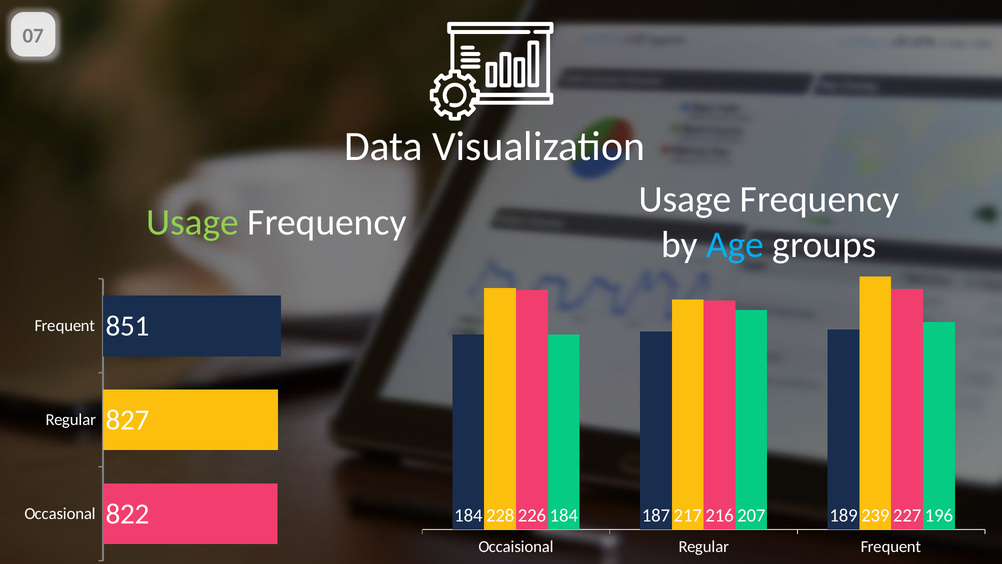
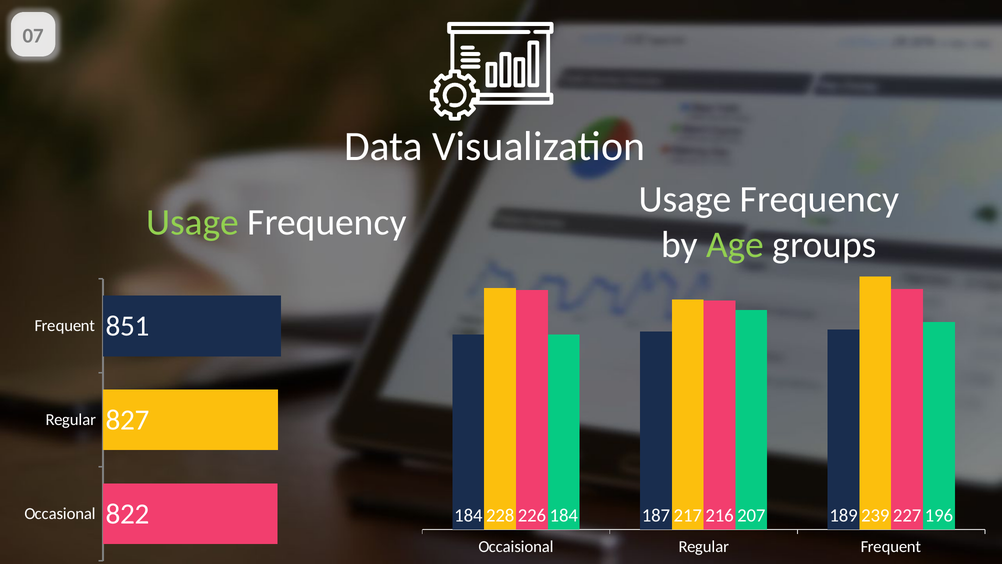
Age colour: light blue -> light green (735, 244)
